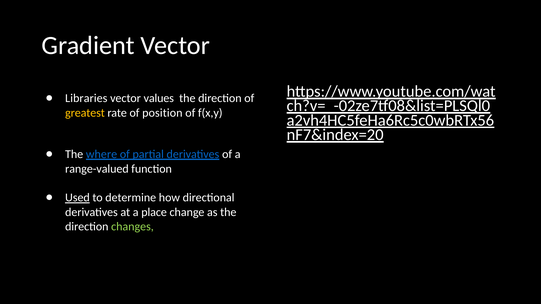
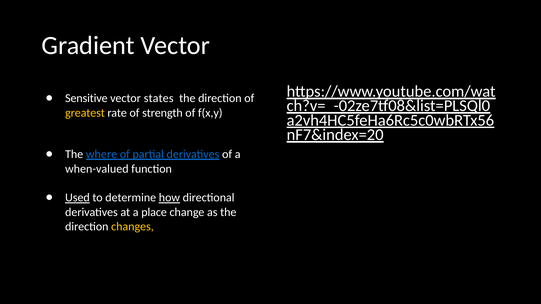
Libraries: Libraries -> Sensitive (86, 98)
values: values -> states (159, 98)
position: position -> strength (162, 113)
range-valued: range-valued -> when-valued (97, 169)
how underline: none -> present (169, 198)
changes colour: light green -> yellow (132, 227)
